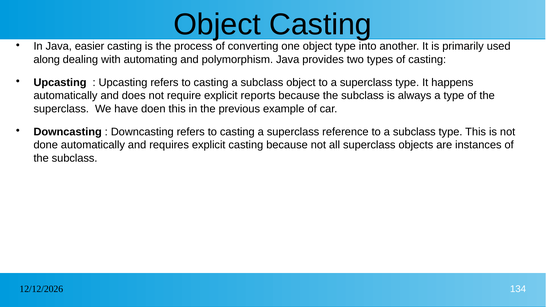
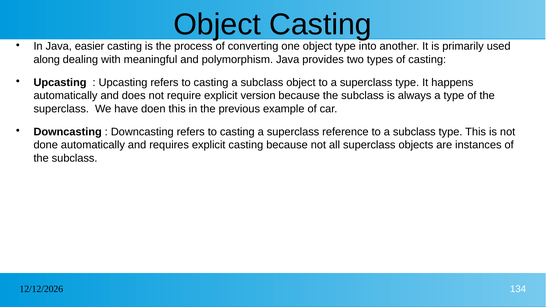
automating: automating -> meaningful (151, 60)
reports: reports -> version (258, 96)
